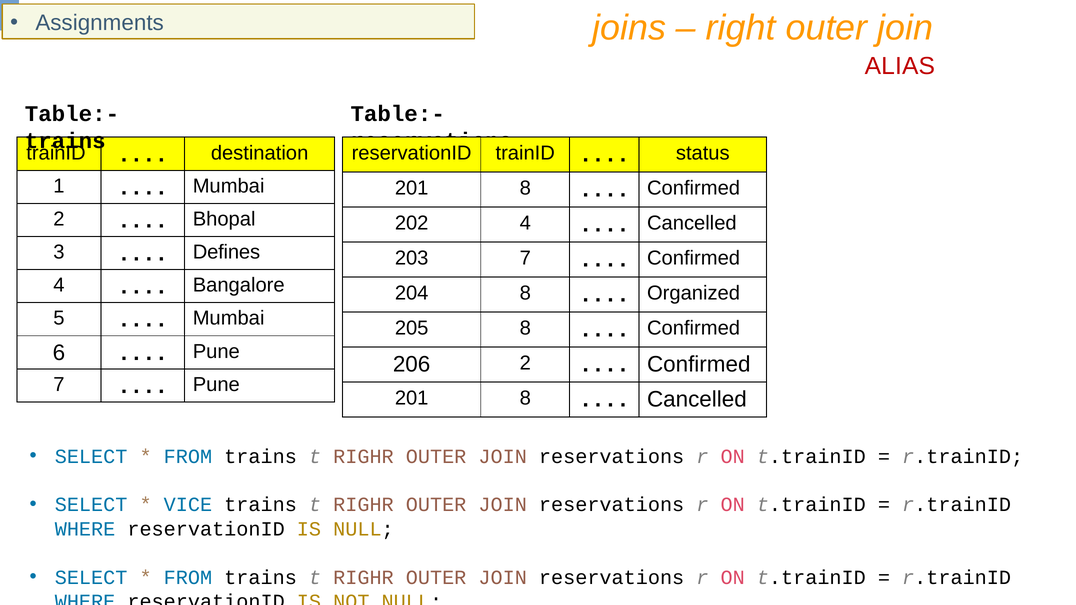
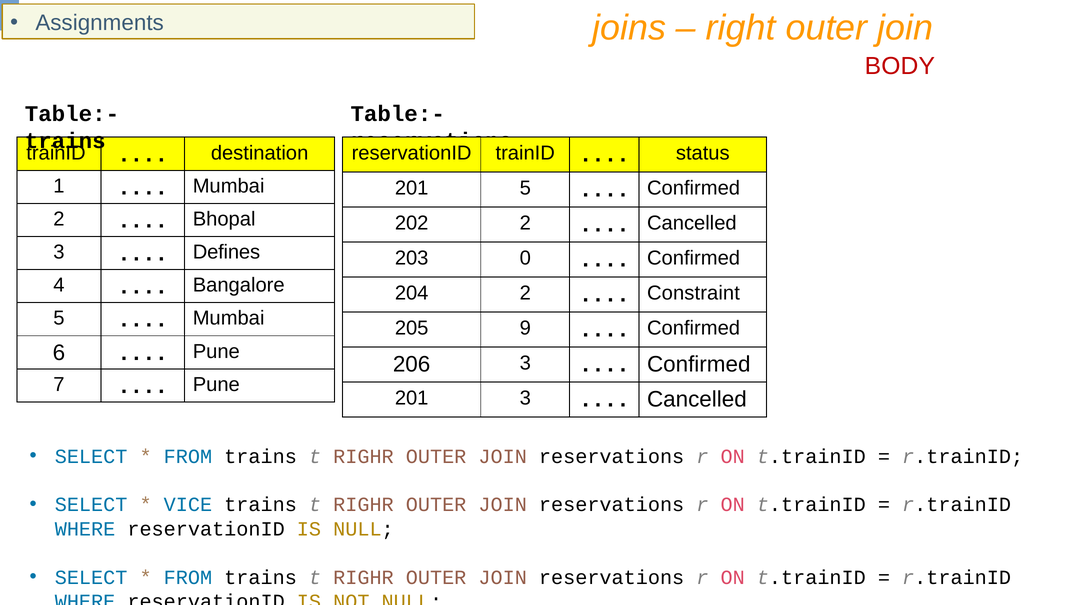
ALIAS: ALIAS -> BODY (900, 66)
8: 8 -> 5 (525, 188)
202 4: 4 -> 2 (525, 223)
203 7: 7 -> 0 (525, 258)
204 8: 8 -> 2 (525, 293)
Organized: Organized -> Constraint (693, 293)
205 8: 8 -> 9 (525, 328)
206 2: 2 -> 3 (525, 363)
8: 8 -> 3 (525, 398)
